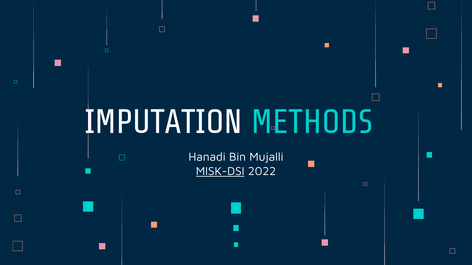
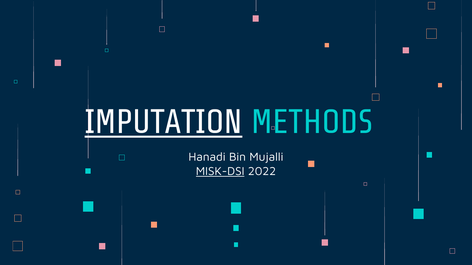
IMPUTATION underline: none -> present (164, 122)
